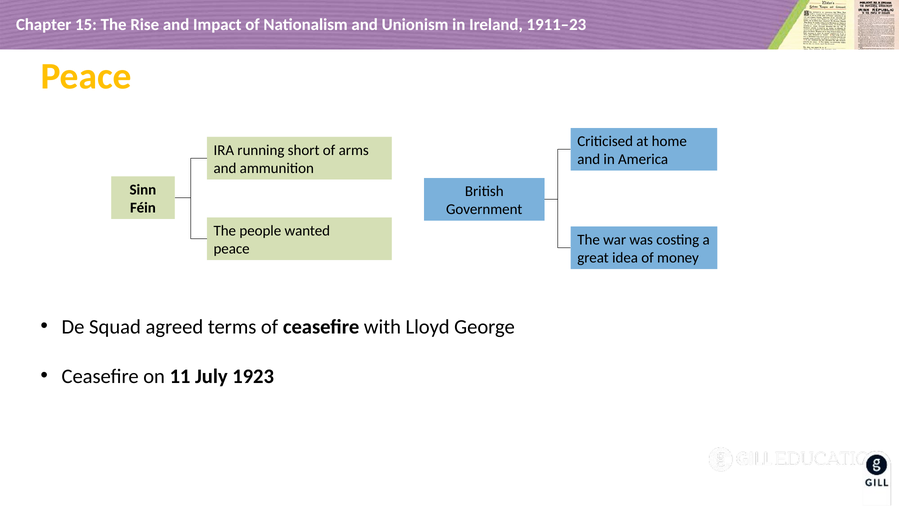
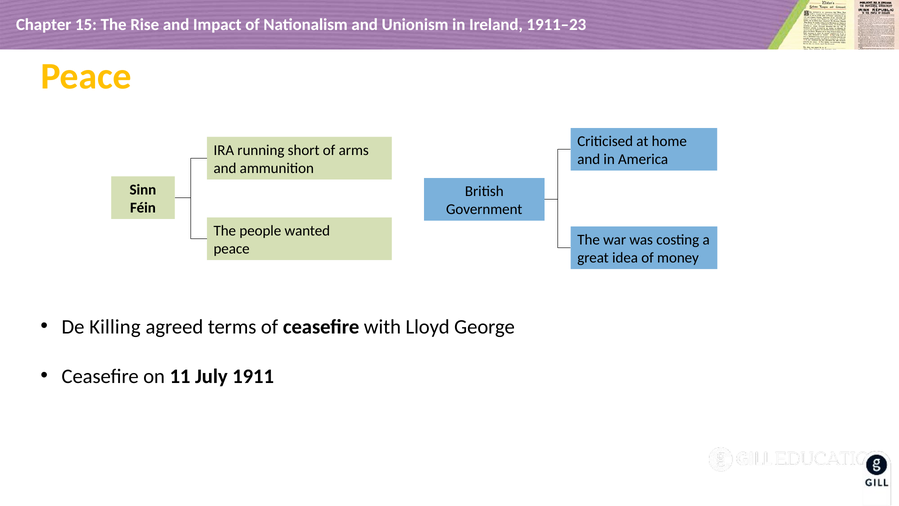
Squad: Squad -> Killing (115, 327)
1923: 1923 -> 1911 (253, 376)
